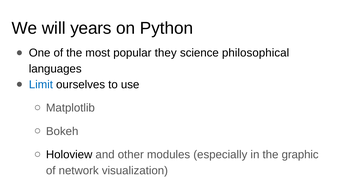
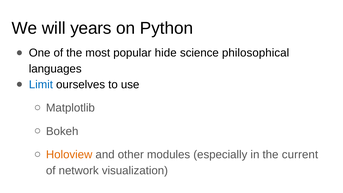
they: they -> hide (166, 53)
Holoview colour: black -> orange (69, 155)
graphic: graphic -> current (300, 155)
